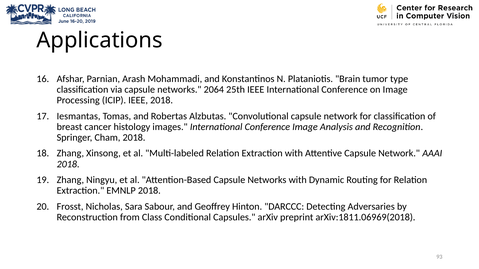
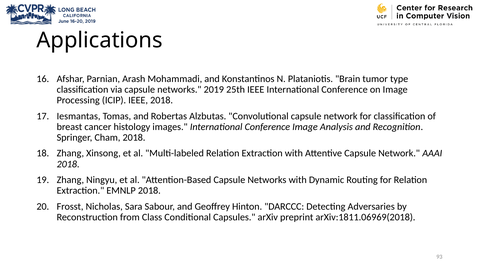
2064: 2064 -> 2019 (214, 90)
